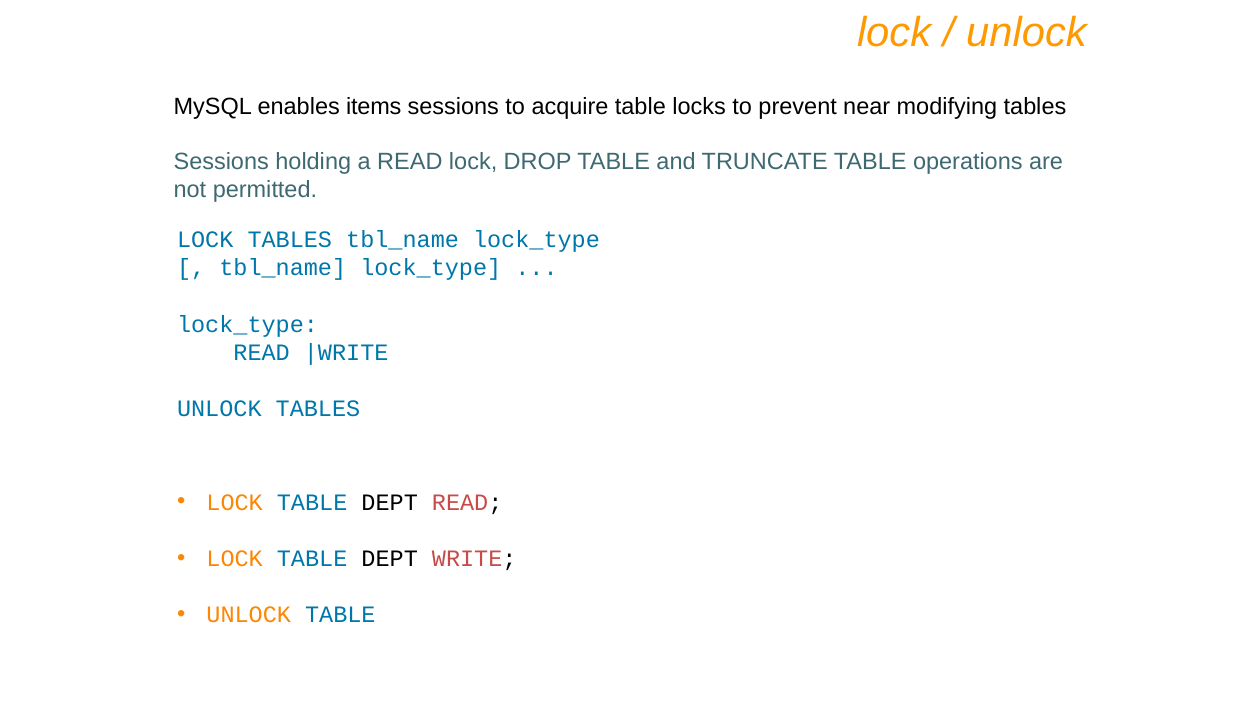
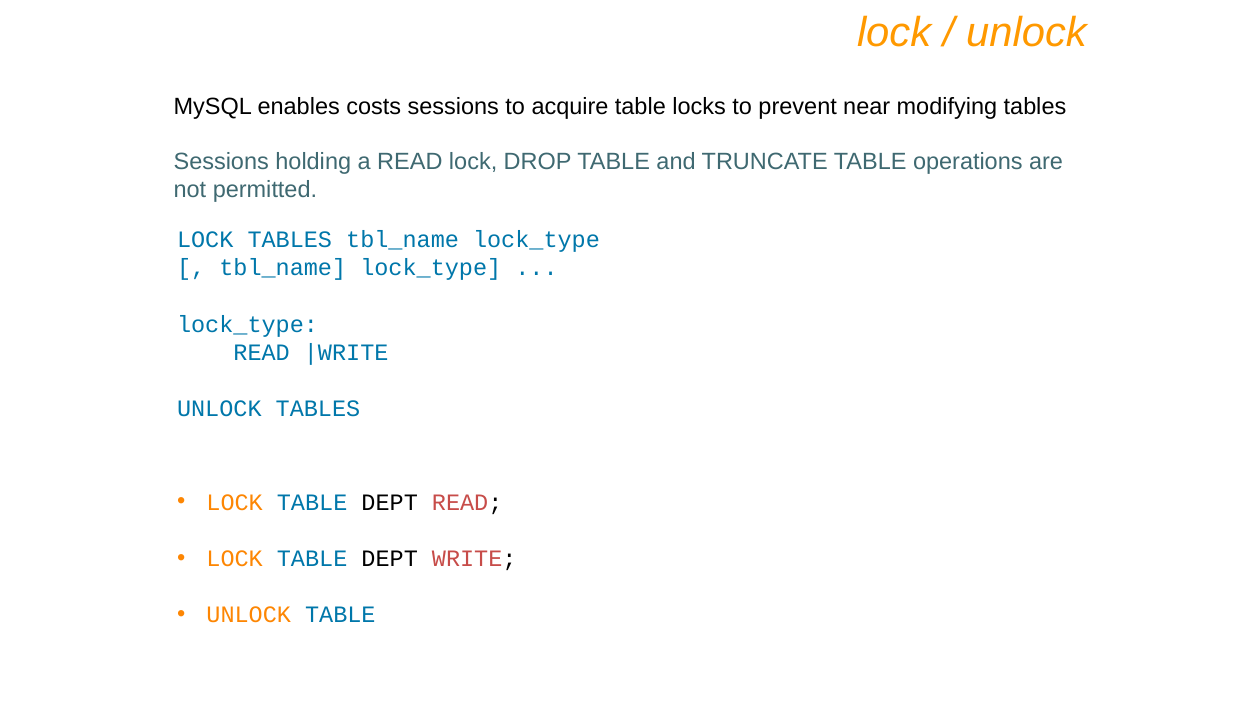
items: items -> costs (374, 106)
